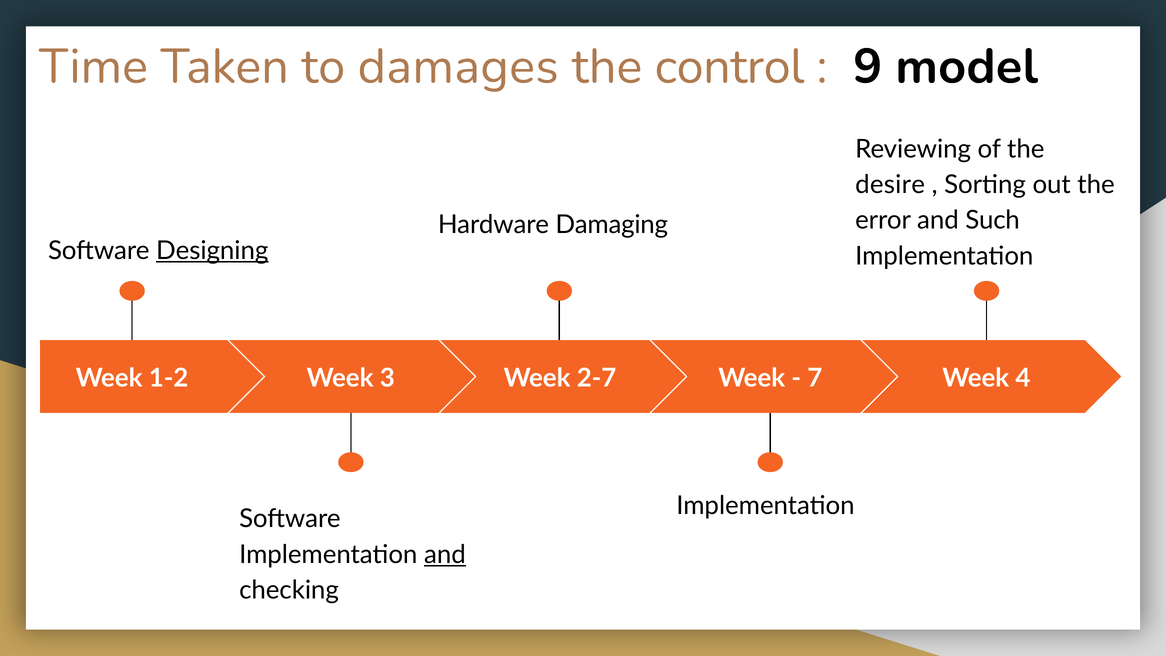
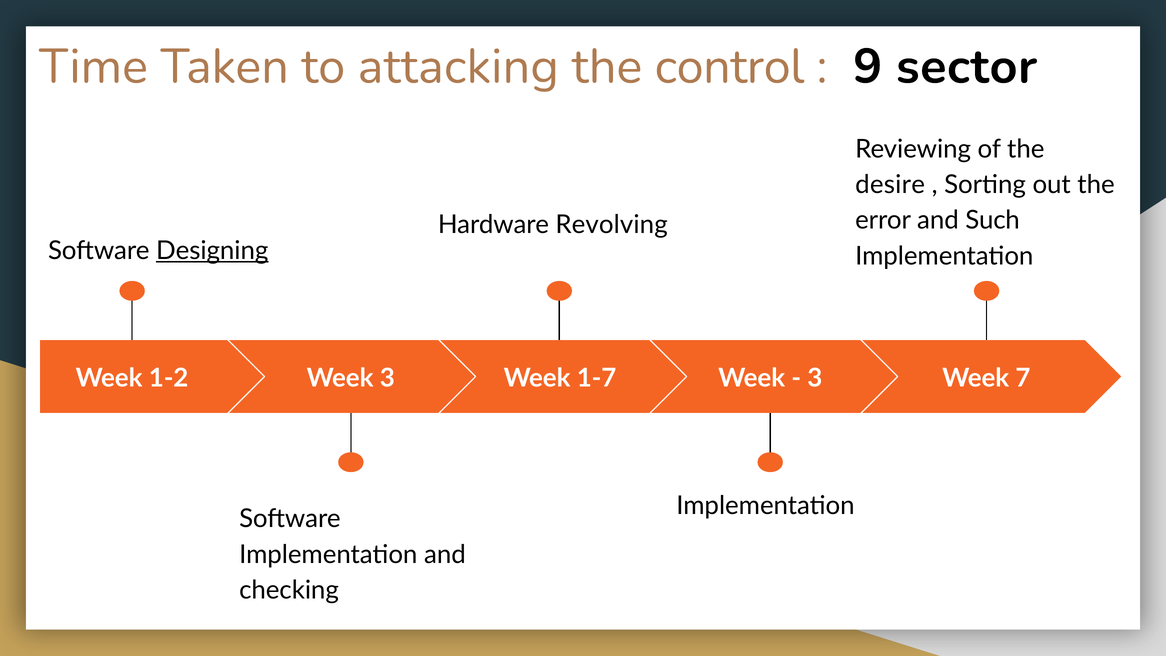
damages: damages -> attacking (458, 67)
model: model -> sector (967, 67)
Damaging: Damaging -> Revolving (612, 225)
2-7: 2-7 -> 1-7 (597, 378)
7: 7 -> 3 (815, 378)
4: 4 -> 7 (1023, 378)
and underline: present -> none (445, 554)
